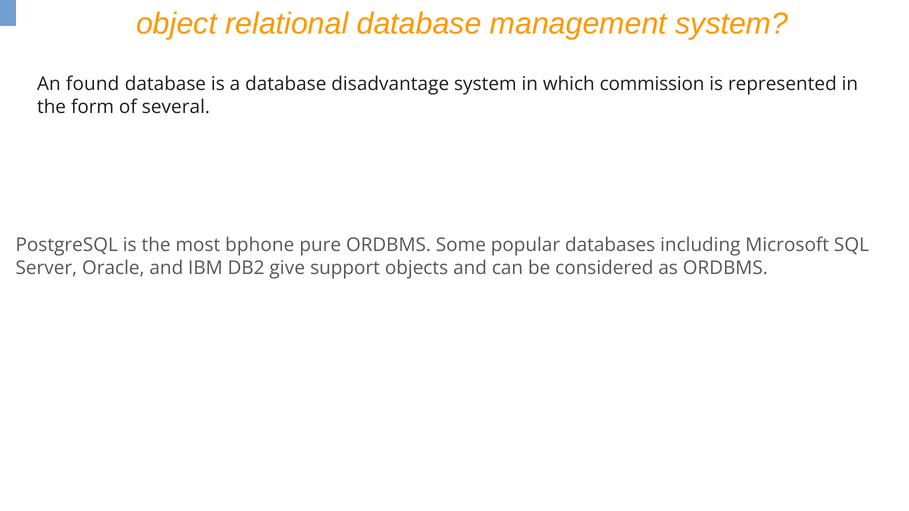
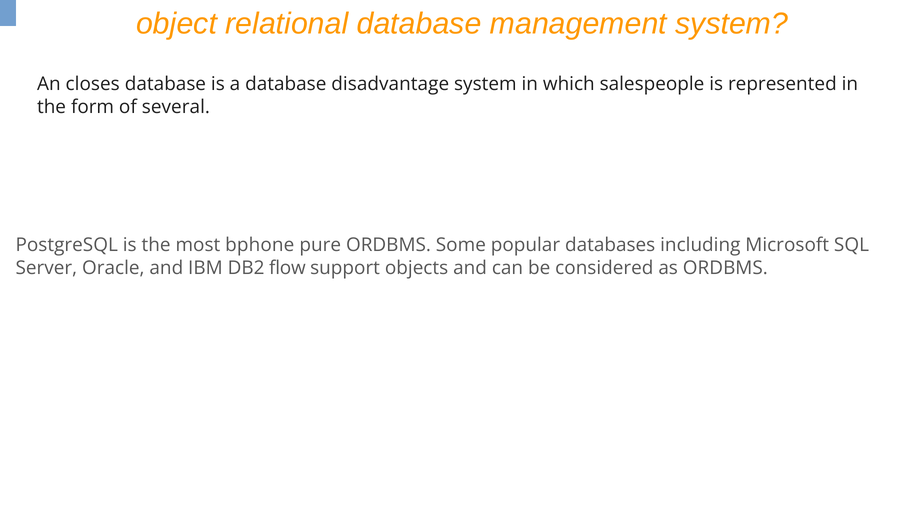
found: found -> closes (93, 84)
commission: commission -> salespeople (652, 84)
give: give -> flow (287, 268)
